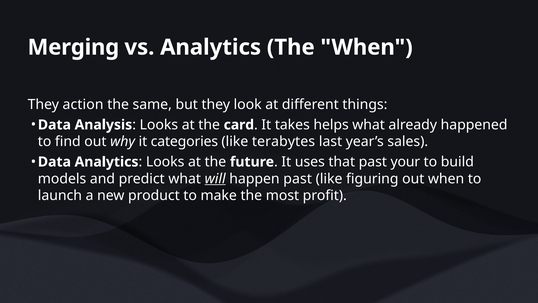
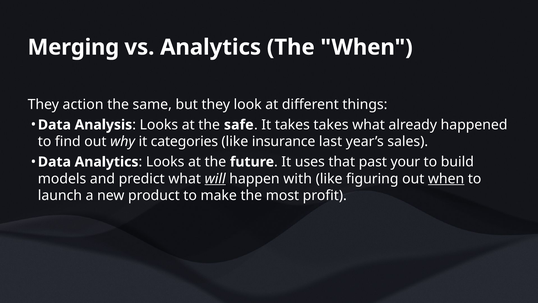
card: card -> safe (239, 125)
takes helps: helps -> takes (331, 125)
terabytes: terabytes -> insurance (284, 142)
happen past: past -> with (298, 178)
when underline: none -> present (446, 178)
